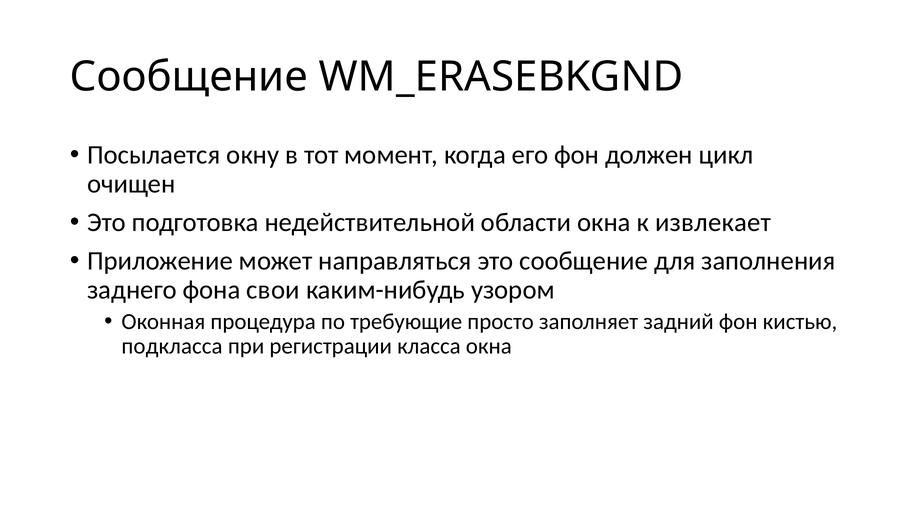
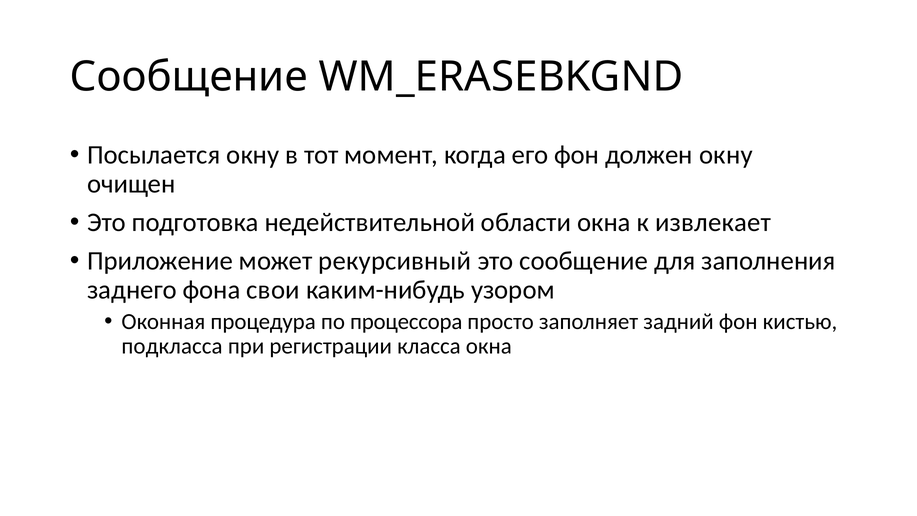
должен цикл: цикл -> окну (726, 155)
направляться: направляться -> рекурсивный (395, 261)
требующие: требующие -> процессора (406, 321)
